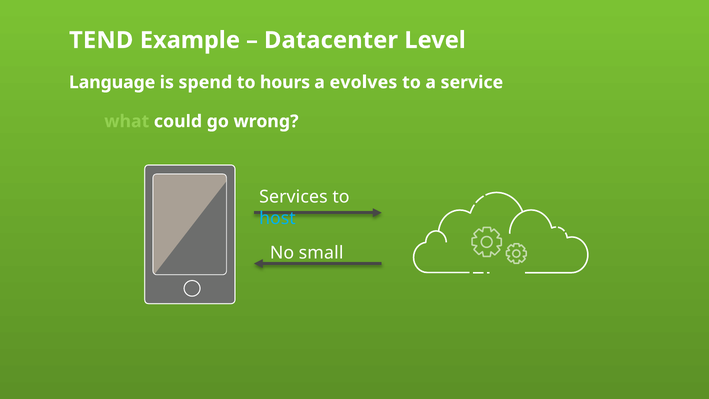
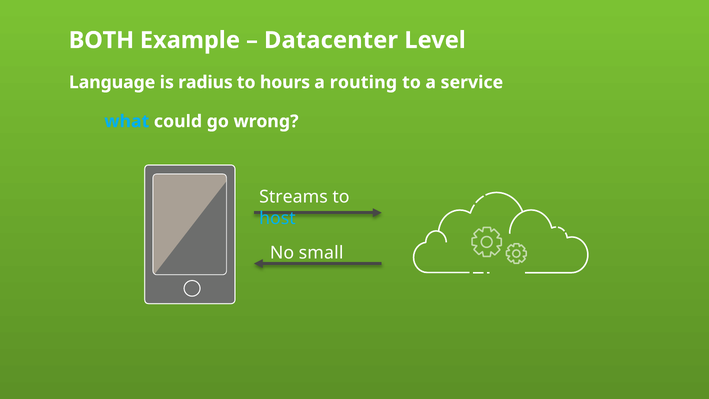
TEND: TEND -> BOTH (101, 40)
spend: spend -> radius (205, 82)
evolves: evolves -> routing (363, 82)
what colour: light green -> light blue (127, 121)
Services: Services -> Streams (293, 197)
